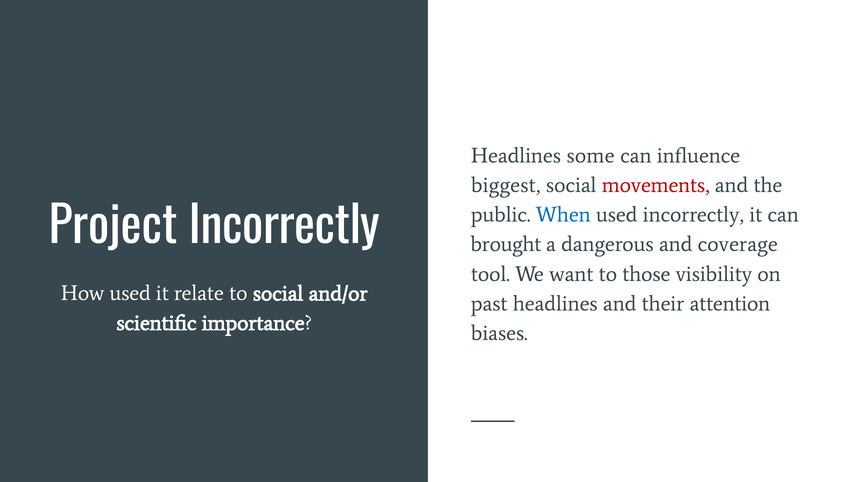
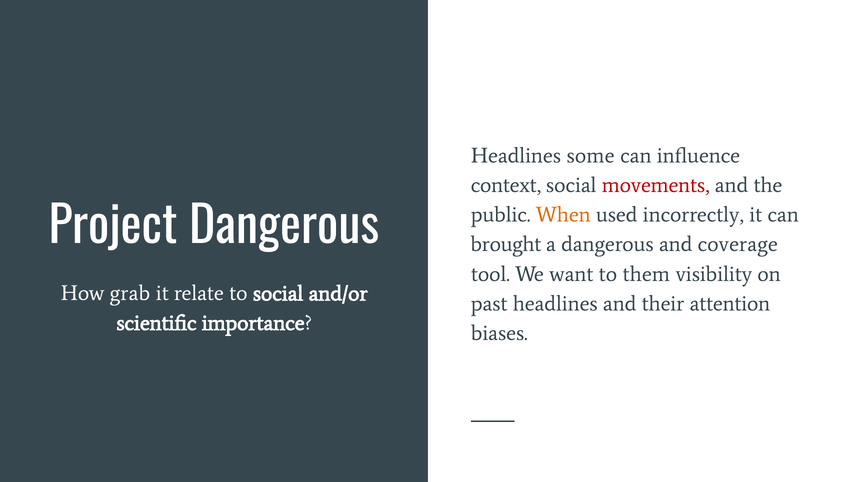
biggest: biggest -> context (506, 185)
When colour: blue -> orange (563, 215)
Project Incorrectly: Incorrectly -> Dangerous (284, 226)
those: those -> them (646, 274)
How used: used -> grab (130, 293)
